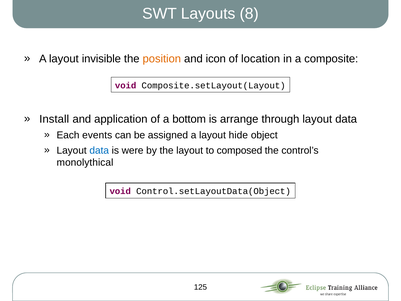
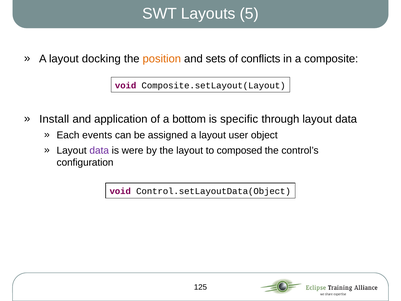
8: 8 -> 5 (249, 14)
invisible: invisible -> docking (101, 59)
icon: icon -> sets (216, 59)
location: location -> conflicts (261, 59)
arrange: arrange -> specific (239, 119)
hide: hide -> user (238, 135)
data colour: blue -> purple (99, 150)
monolythical: monolythical -> configuration (85, 162)
